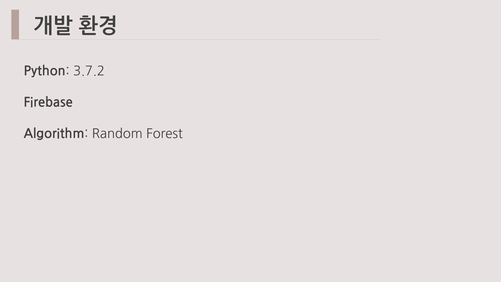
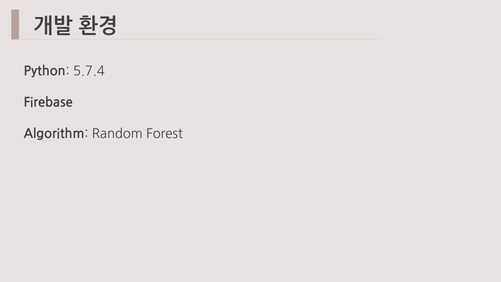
3.7.2: 3.7.2 -> 5.7.4 (89, 71)
